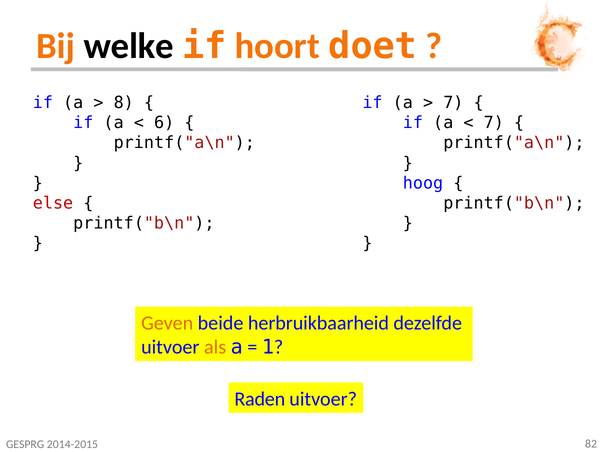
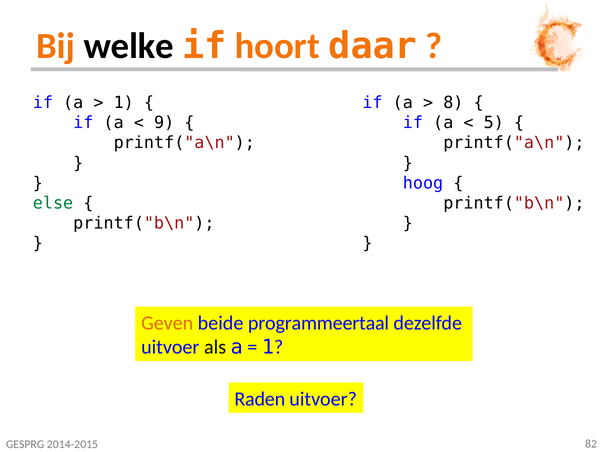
doet: doet -> daar (373, 46)
8: 8 -> 1 (124, 103)
7: 7 -> 8 (453, 103)
6: 6 -> 9 (164, 123)
7: 7 -> 5 (494, 123)
else colour: red -> green (53, 203)
herbruikbaarheid: herbruikbaarheid -> programmeertaal (319, 323)
als colour: orange -> black (215, 347)
